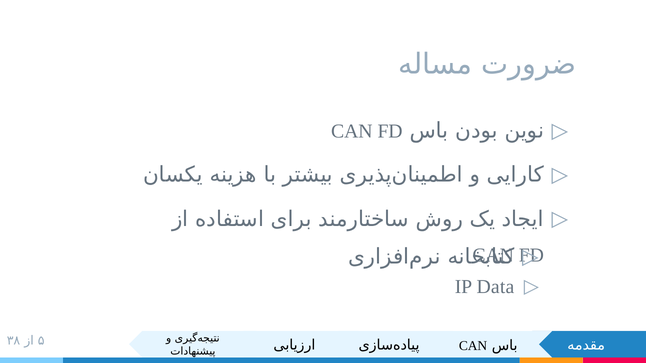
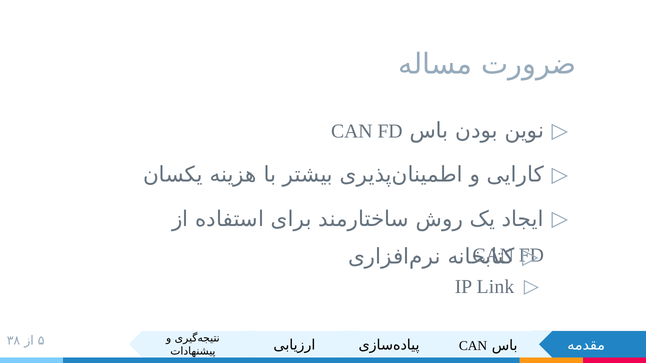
Data: Data -> Link (495, 287)
